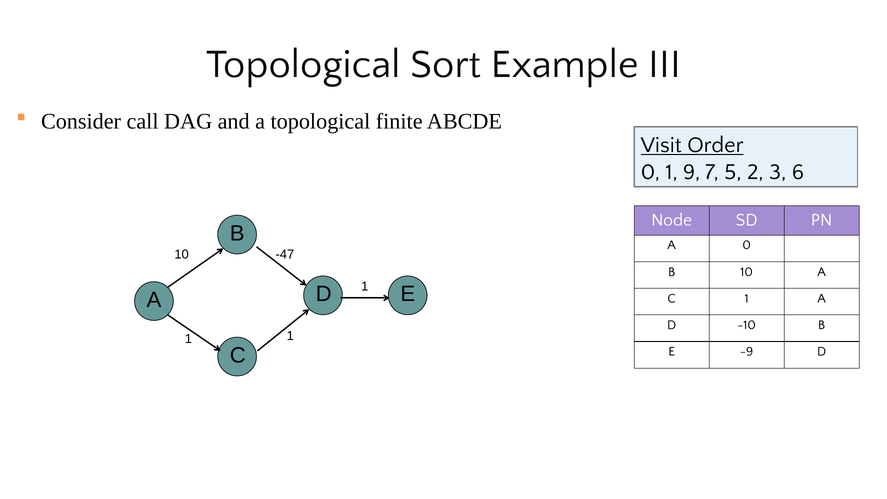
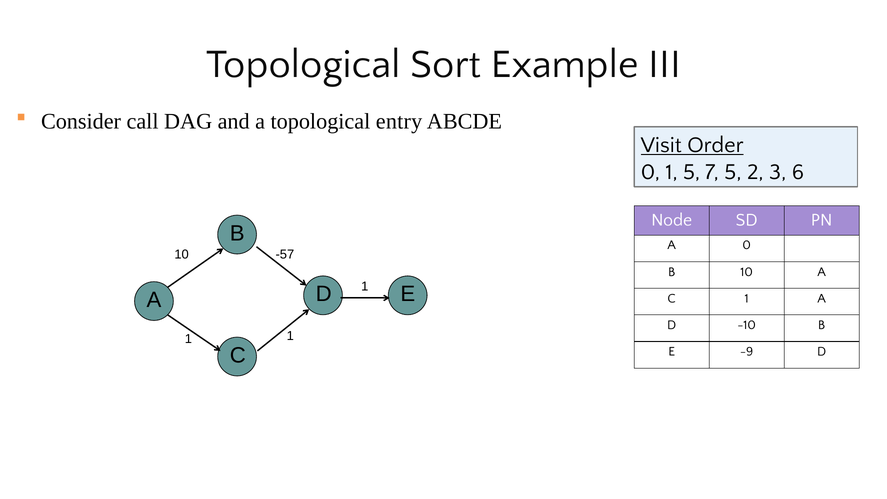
finite: finite -> entry (399, 121)
1 9: 9 -> 5 (692, 172)
-47: -47 -> -57 (285, 255)
